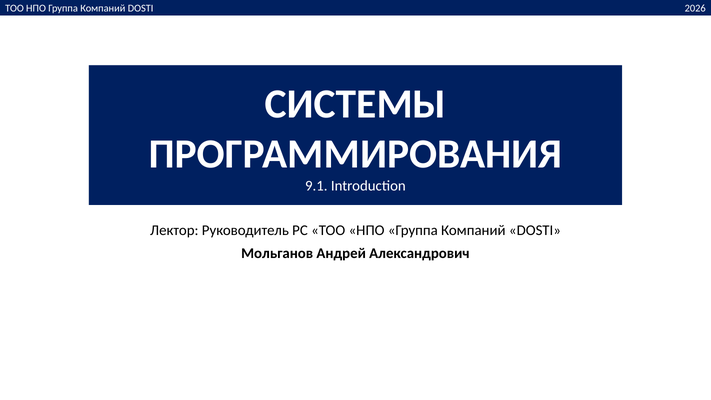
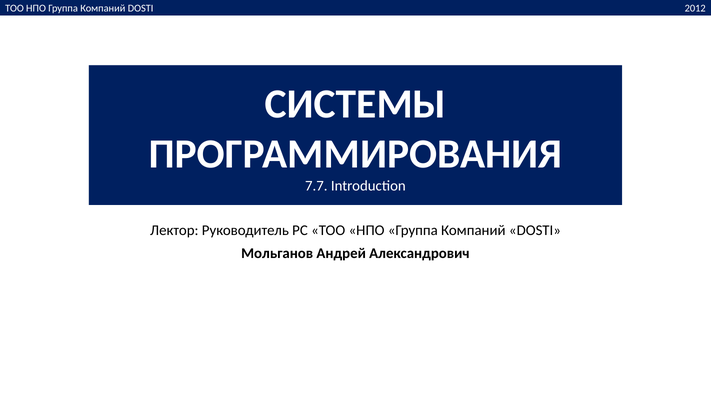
2026: 2026 -> 2012 (695, 8)
9.1: 9.1 -> 7.7 (316, 186)
